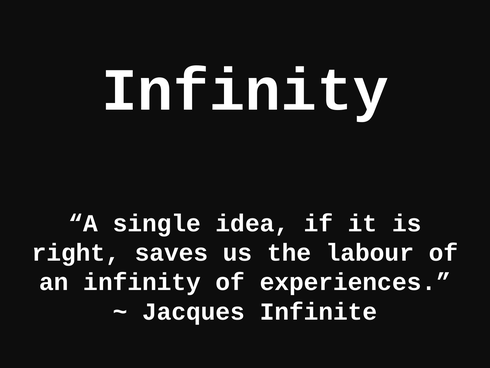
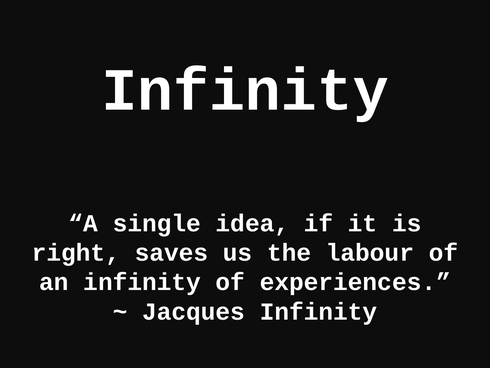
Jacques Infinite: Infinite -> Infinity (319, 311)
